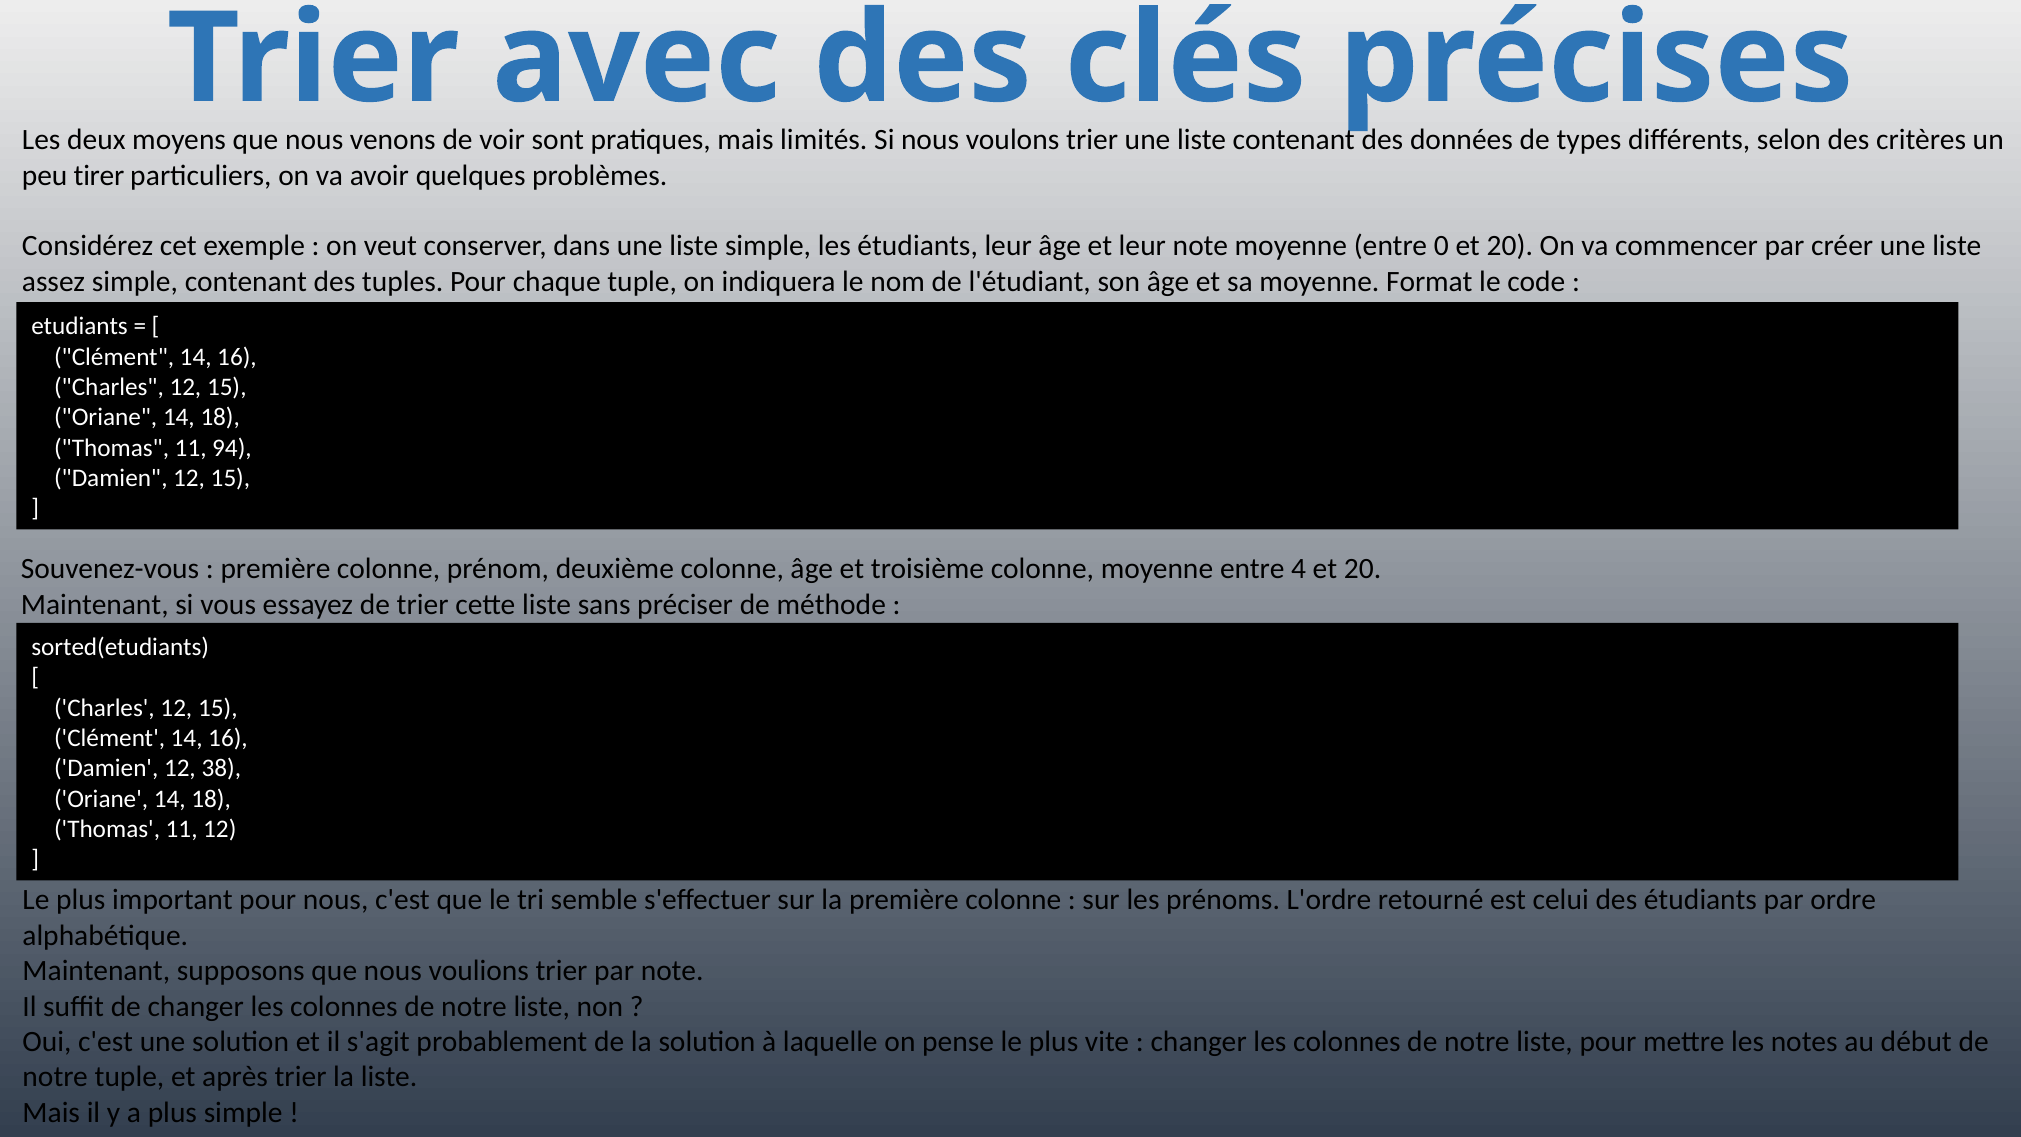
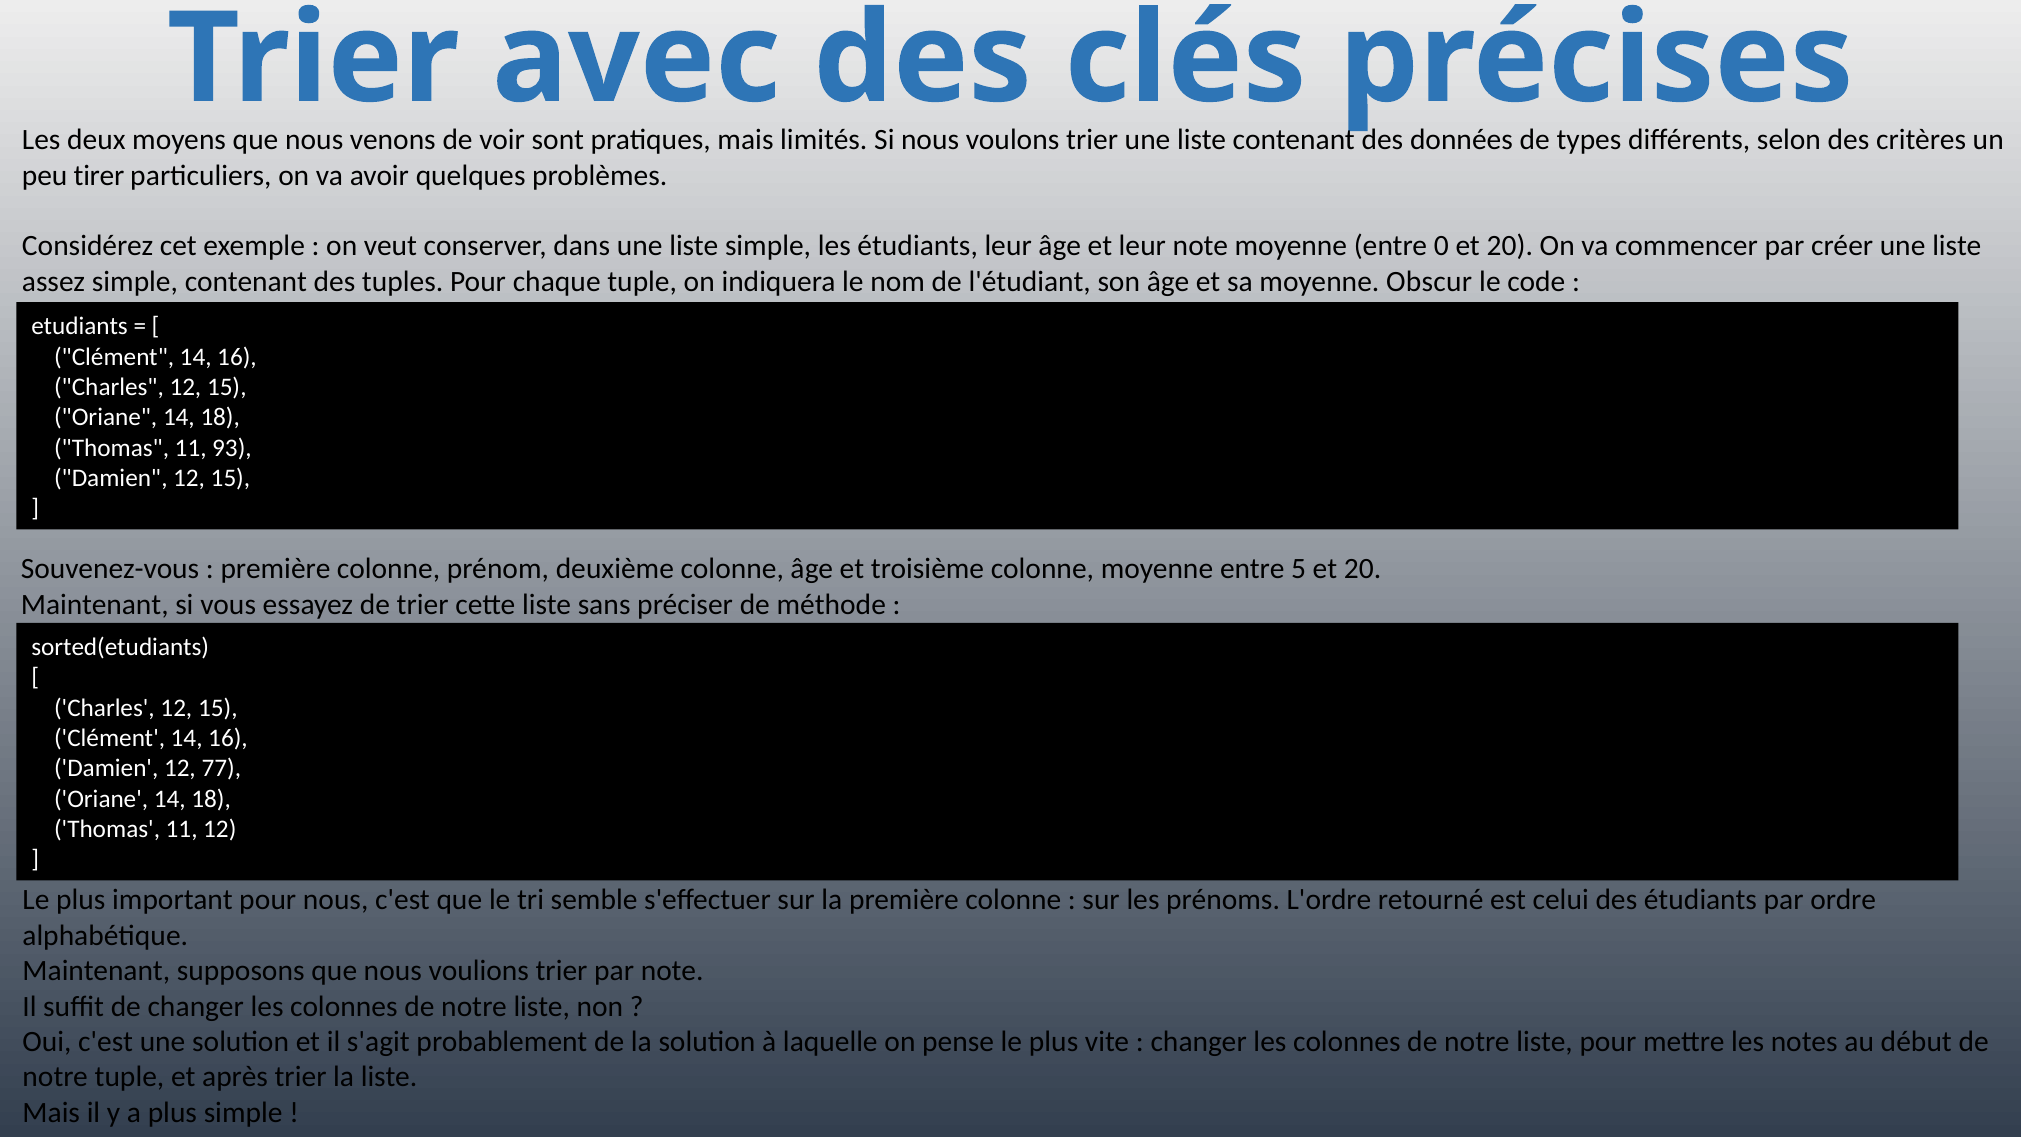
Format: Format -> Obscur (1429, 282)
94: 94 -> 93 (232, 448)
4: 4 -> 5 (1299, 569)
38: 38 -> 77 (221, 768)
